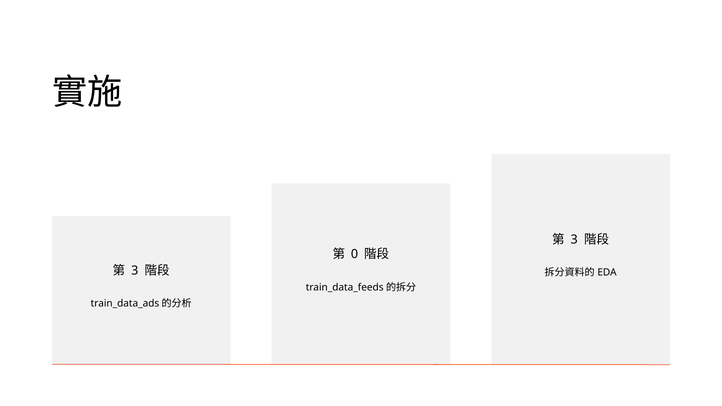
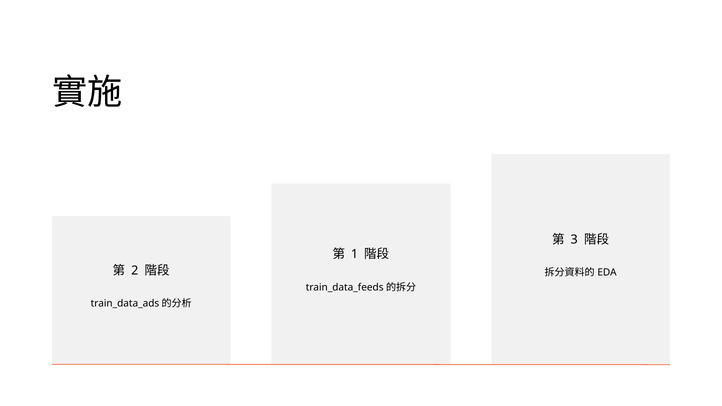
0: 0 -> 1 (355, 254)
3: 3 -> 2 (135, 271)
